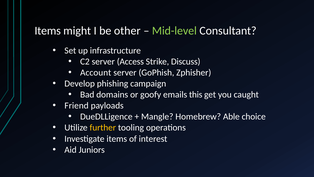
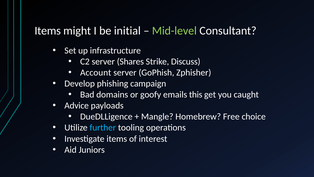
other: other -> initial (127, 31)
Access: Access -> Shares (130, 61)
Friend: Friend -> Advice (77, 105)
Able: Able -> Free (231, 116)
further colour: yellow -> light blue (103, 127)
